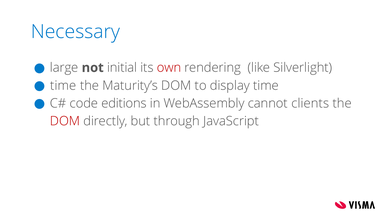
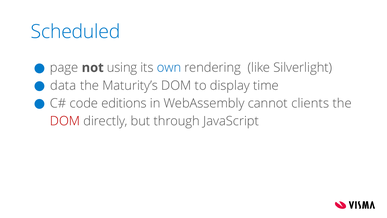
Necessary: Necessary -> Scheduled (76, 32)
large: large -> page (64, 68)
initial: initial -> using (122, 68)
own colour: red -> blue (169, 68)
time: time -> data (63, 85)
